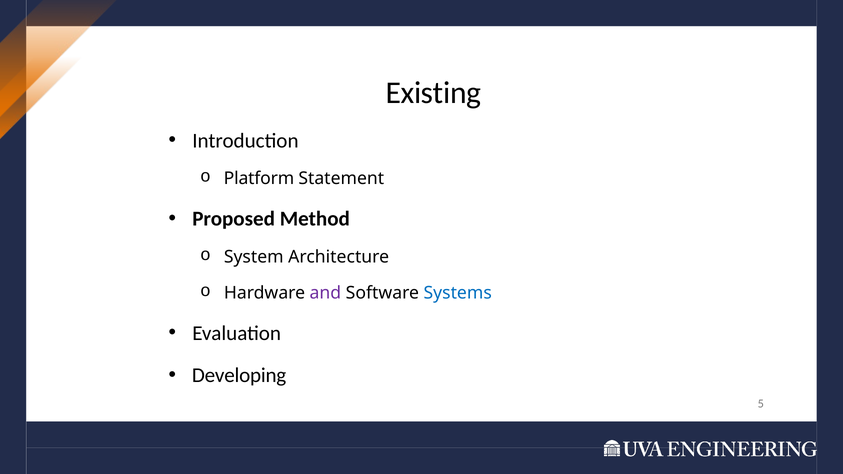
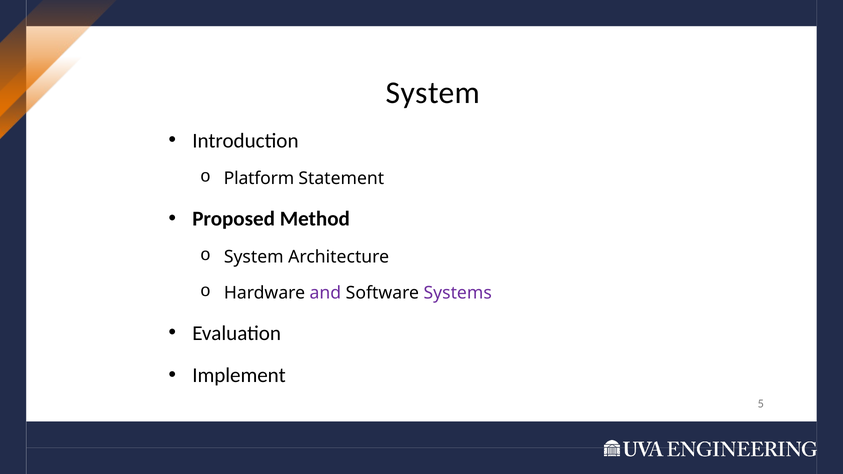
Existing: Existing -> System (433, 93)
Systems colour: blue -> purple (458, 293)
Developing: Developing -> Implement (239, 376)
